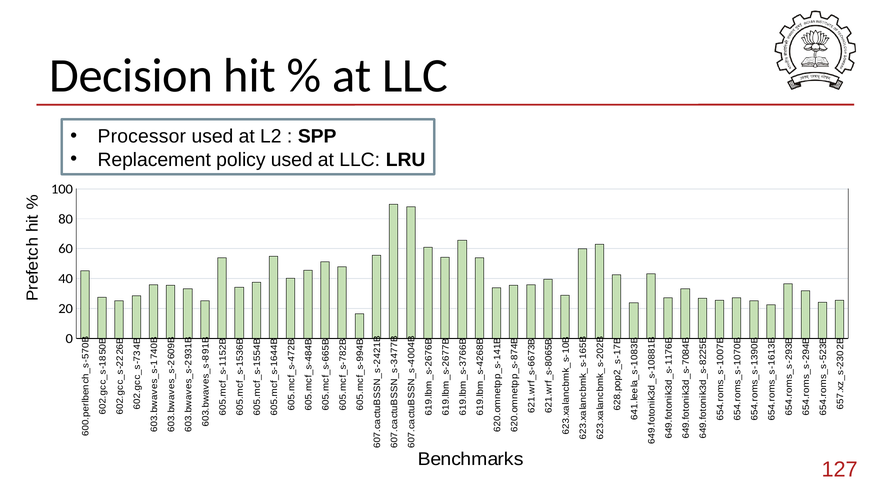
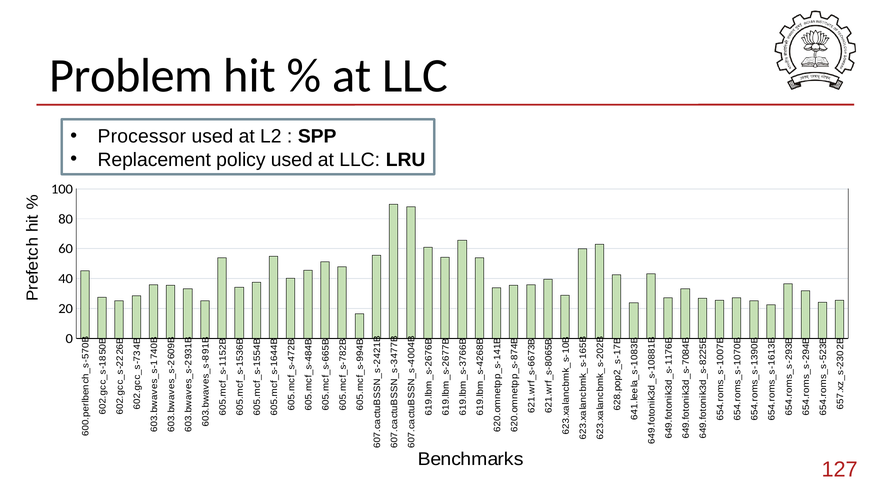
Decision: Decision -> Problem (131, 76)
